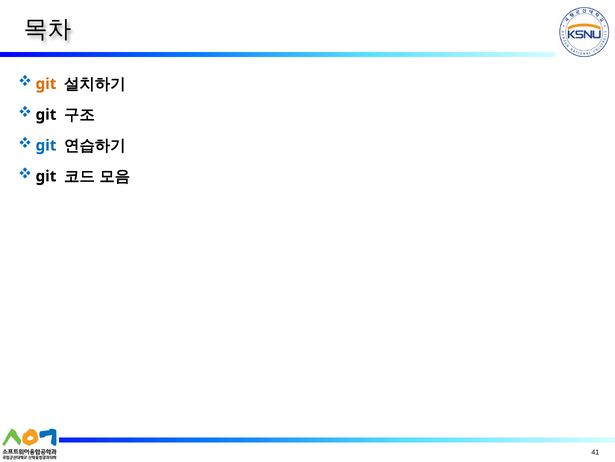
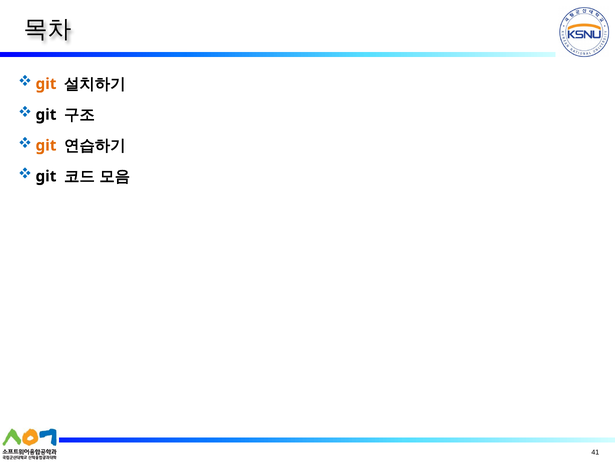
git colour: blue -> orange (46, 145)
